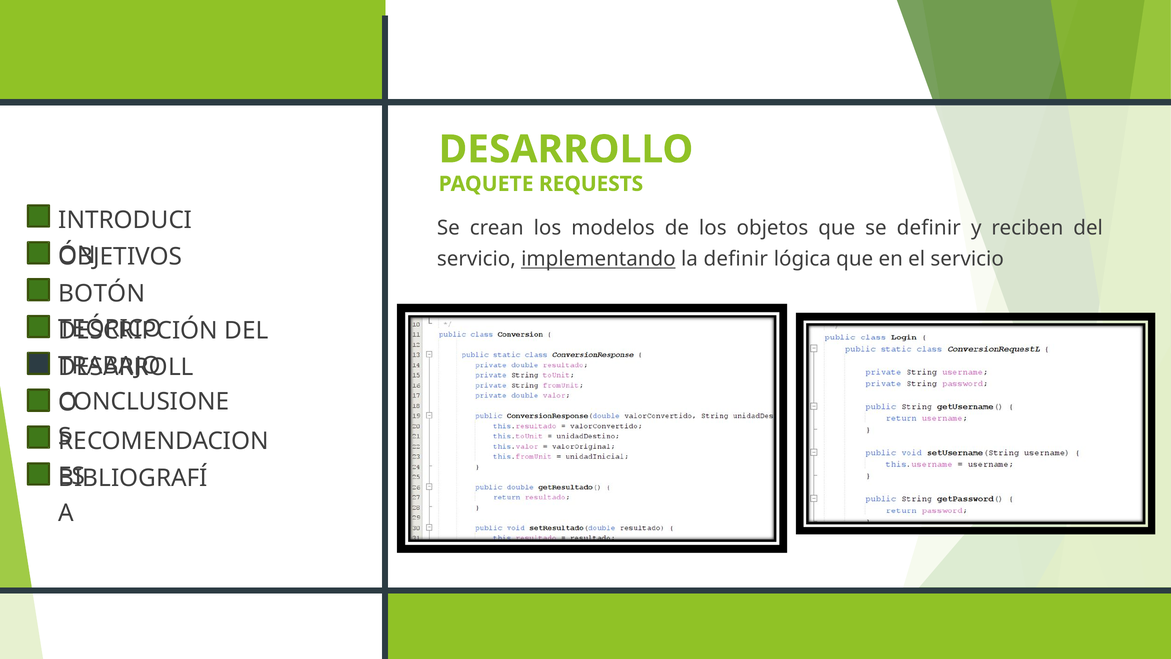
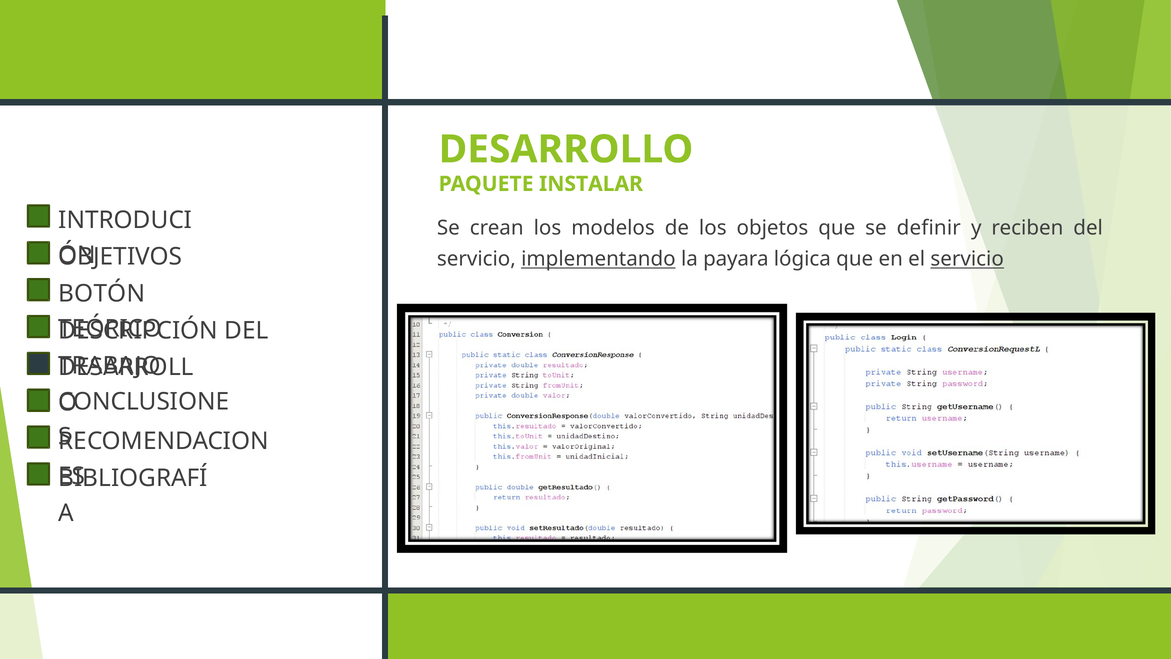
REQUESTS: REQUESTS -> INSTALAR (591, 184)
la definir: definir -> payara (736, 259)
servicio underline: none -> present (967, 259)
